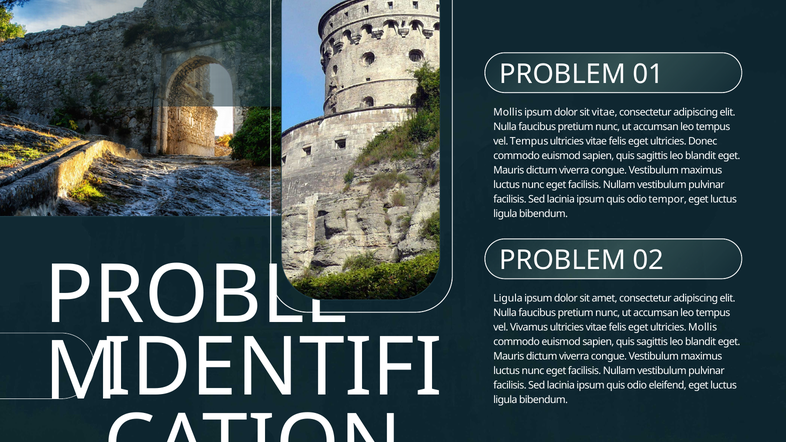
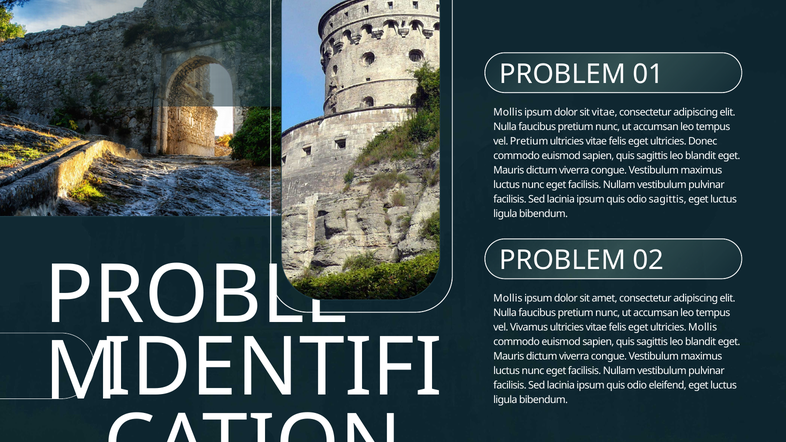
vel Tempus: Tempus -> Pretium (529, 141)
odio tempor: tempor -> sagittis (668, 199)
Ligula: Ligula -> Mollis (508, 299)
